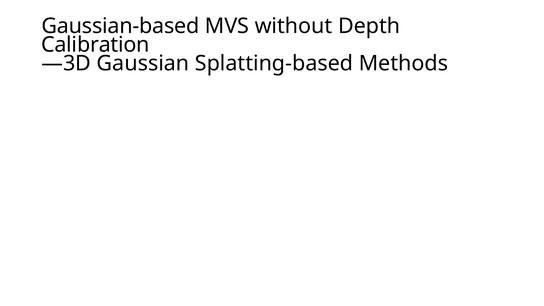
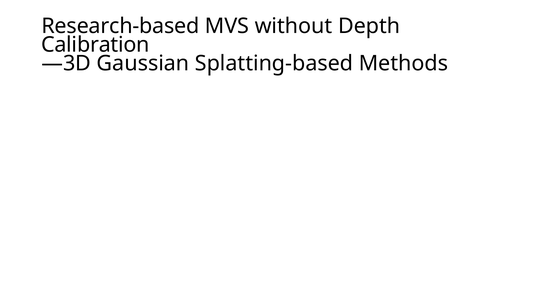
Gaussian-based: Gaussian-based -> Research-based (120, 26)
